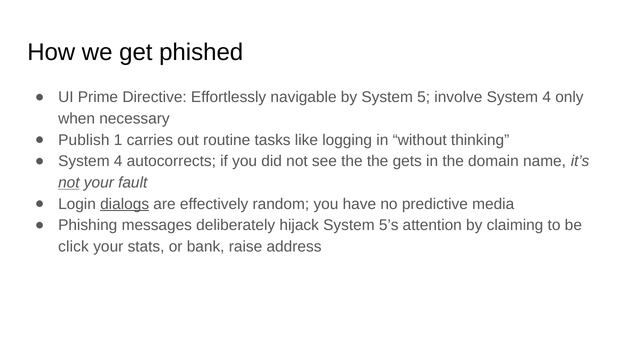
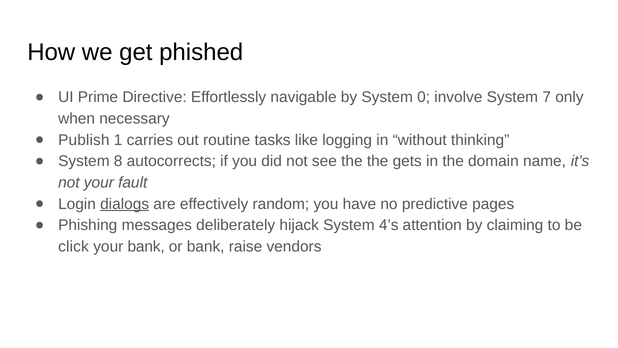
5: 5 -> 0 (424, 97)
involve System 4: 4 -> 7 (547, 97)
4: 4 -> 8 (118, 161)
not underline: present -> none (69, 182)
media: media -> pages (493, 204)
5’s: 5’s -> 4’s (389, 225)
your stats: stats -> bank (146, 246)
address: address -> vendors (294, 246)
